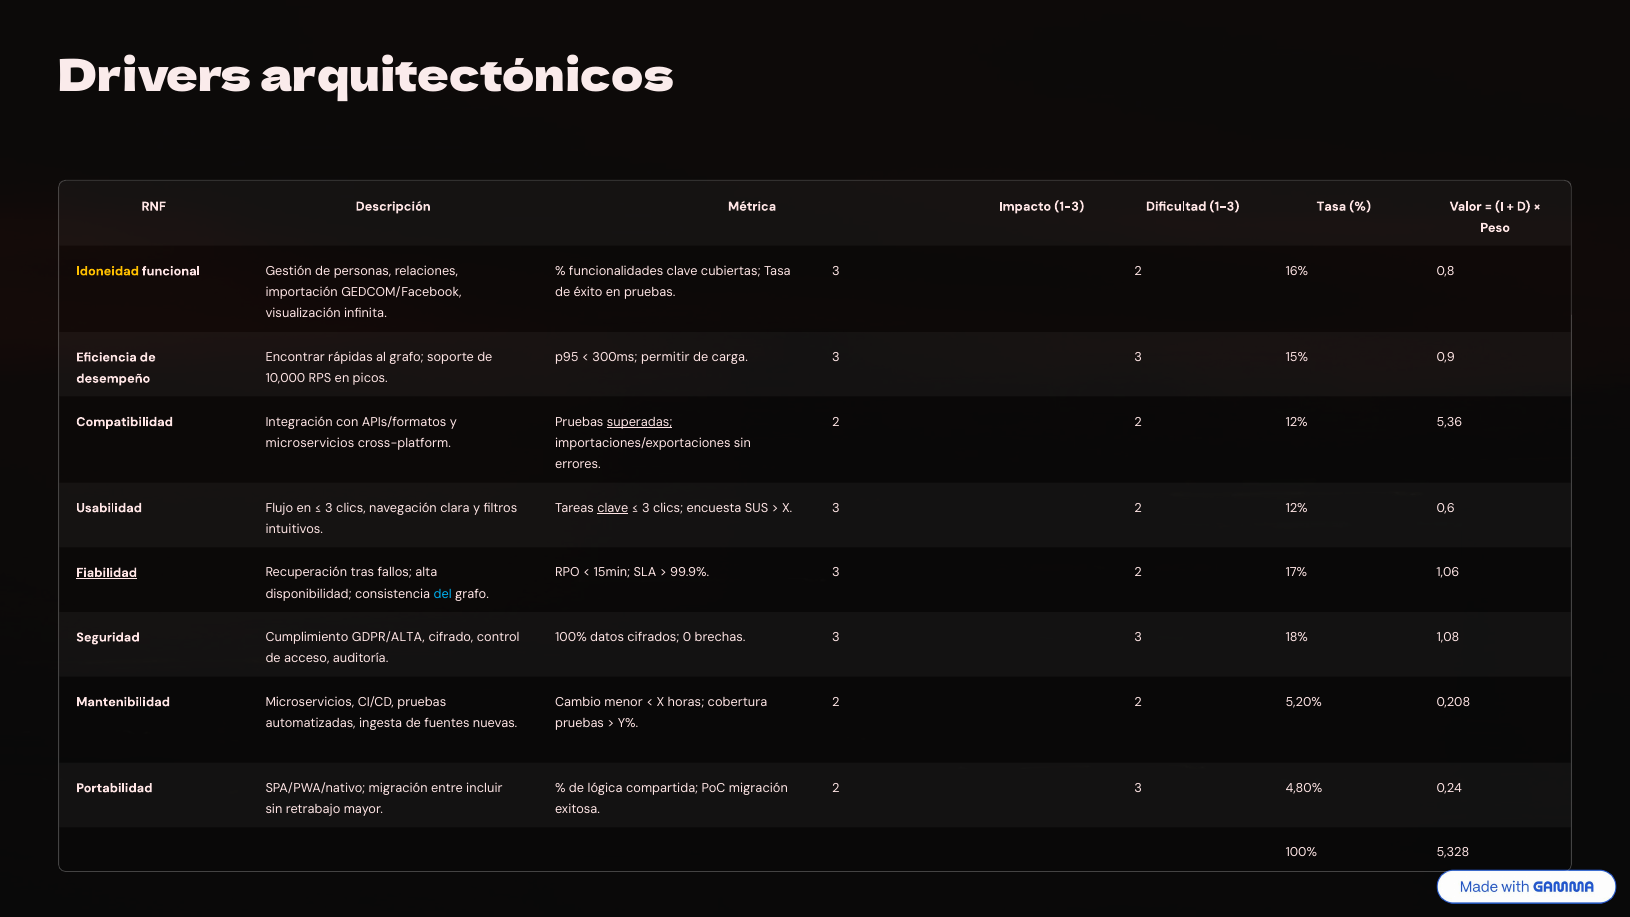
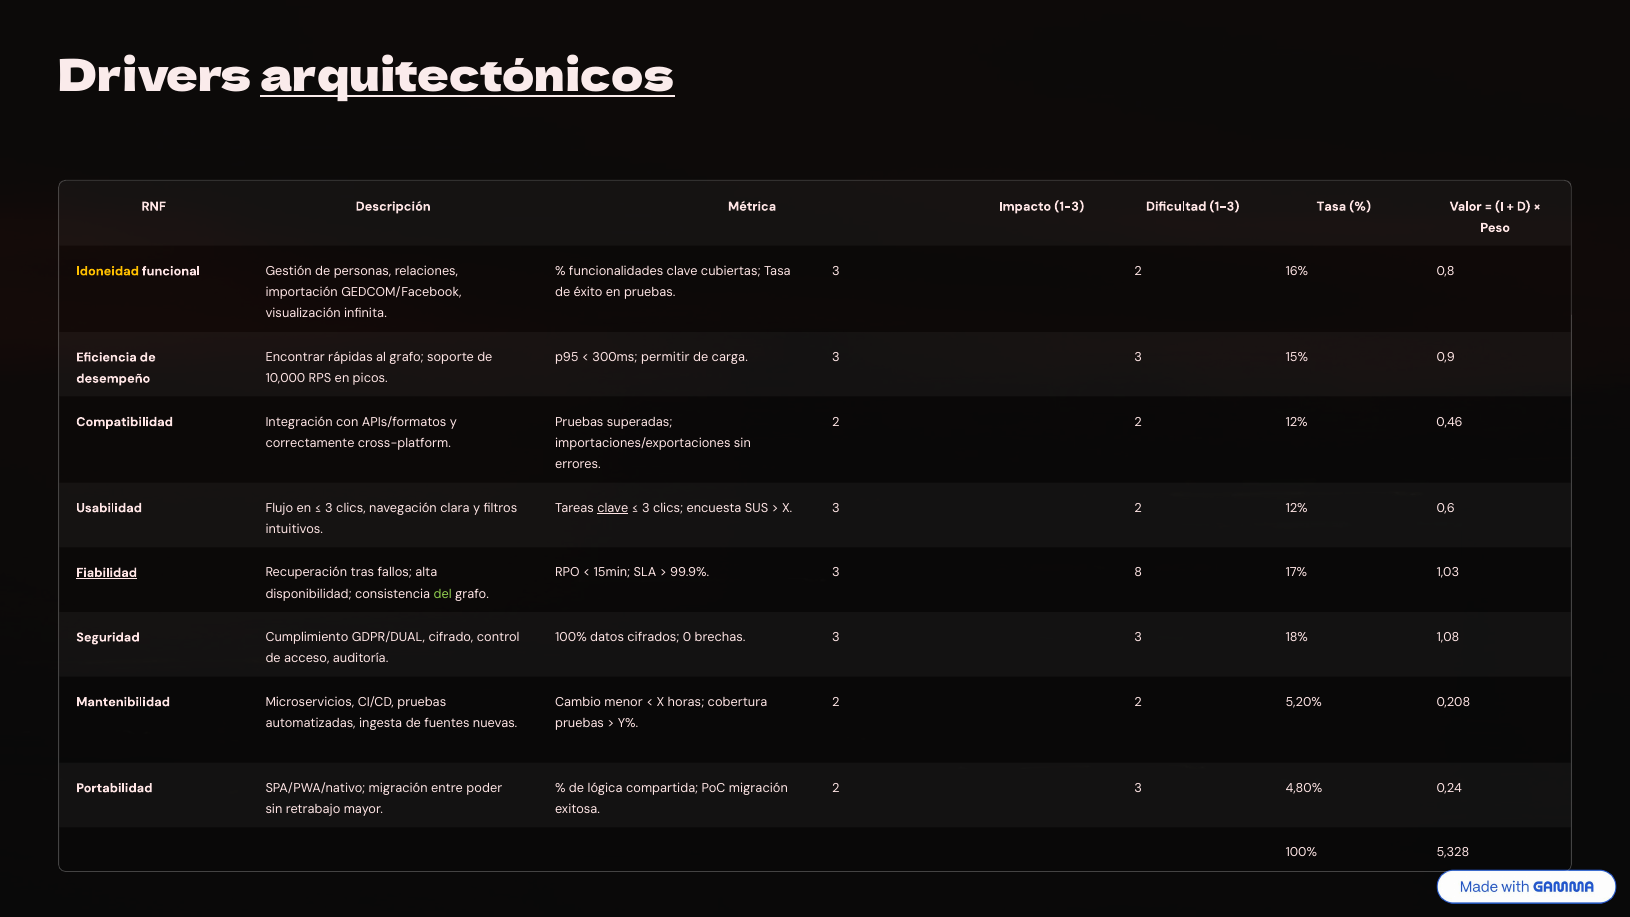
arquitectónicos underline: none -> present (468, 77)
superadas underline: present -> none (640, 422)
5,36: 5,36 -> 0,46 (1450, 422)
microservicios: microservicios -> correctamente (310, 443)
99.9% 3 2: 2 -> 8 (1138, 573)
1,06: 1,06 -> 1,03 (1448, 573)
del colour: light blue -> light green (443, 594)
GDPR/ALTA: GDPR/ALTA -> GDPR/DUAL (388, 637)
incluir: incluir -> poder (484, 788)
